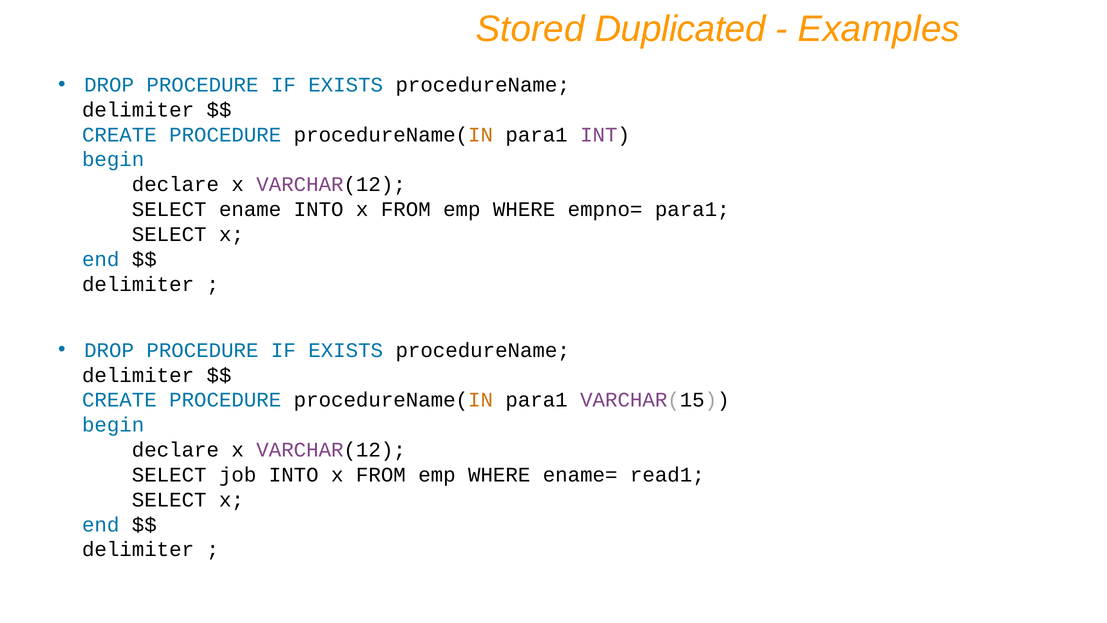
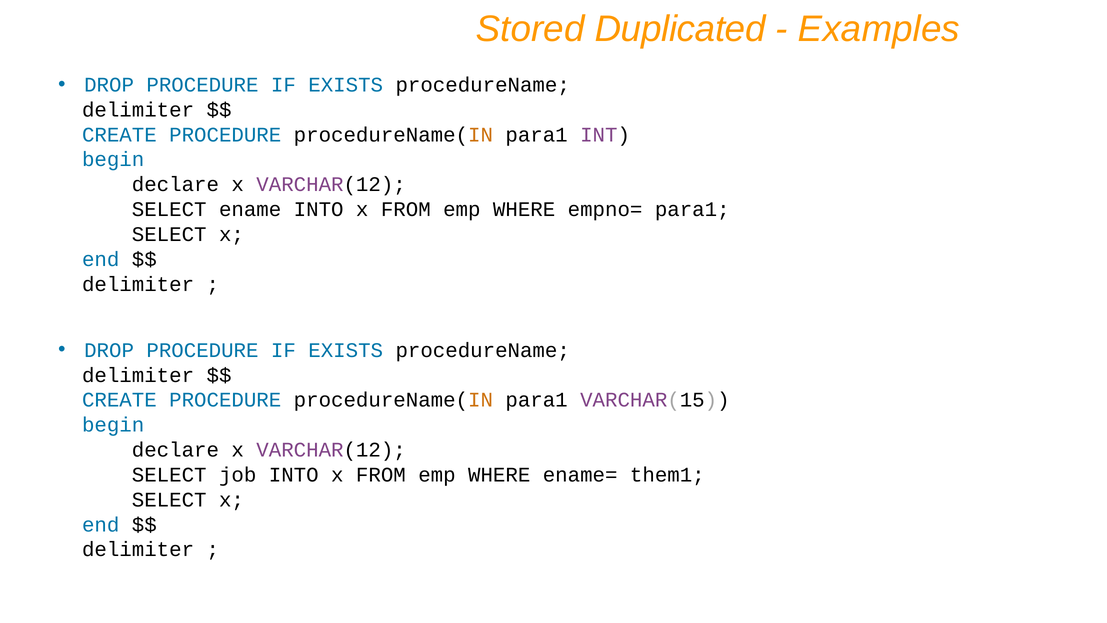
read1: read1 -> them1 (667, 475)
